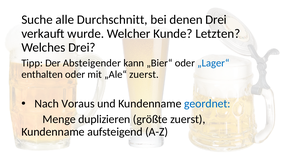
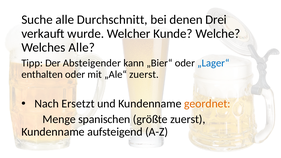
Letzten: Letzten -> Welche (218, 34)
Welches Drei: Drei -> Alle (82, 47)
Voraus: Voraus -> Ersetzt (78, 104)
geordnet colour: blue -> orange (207, 104)
duplizieren: duplizieren -> spanischen (104, 119)
